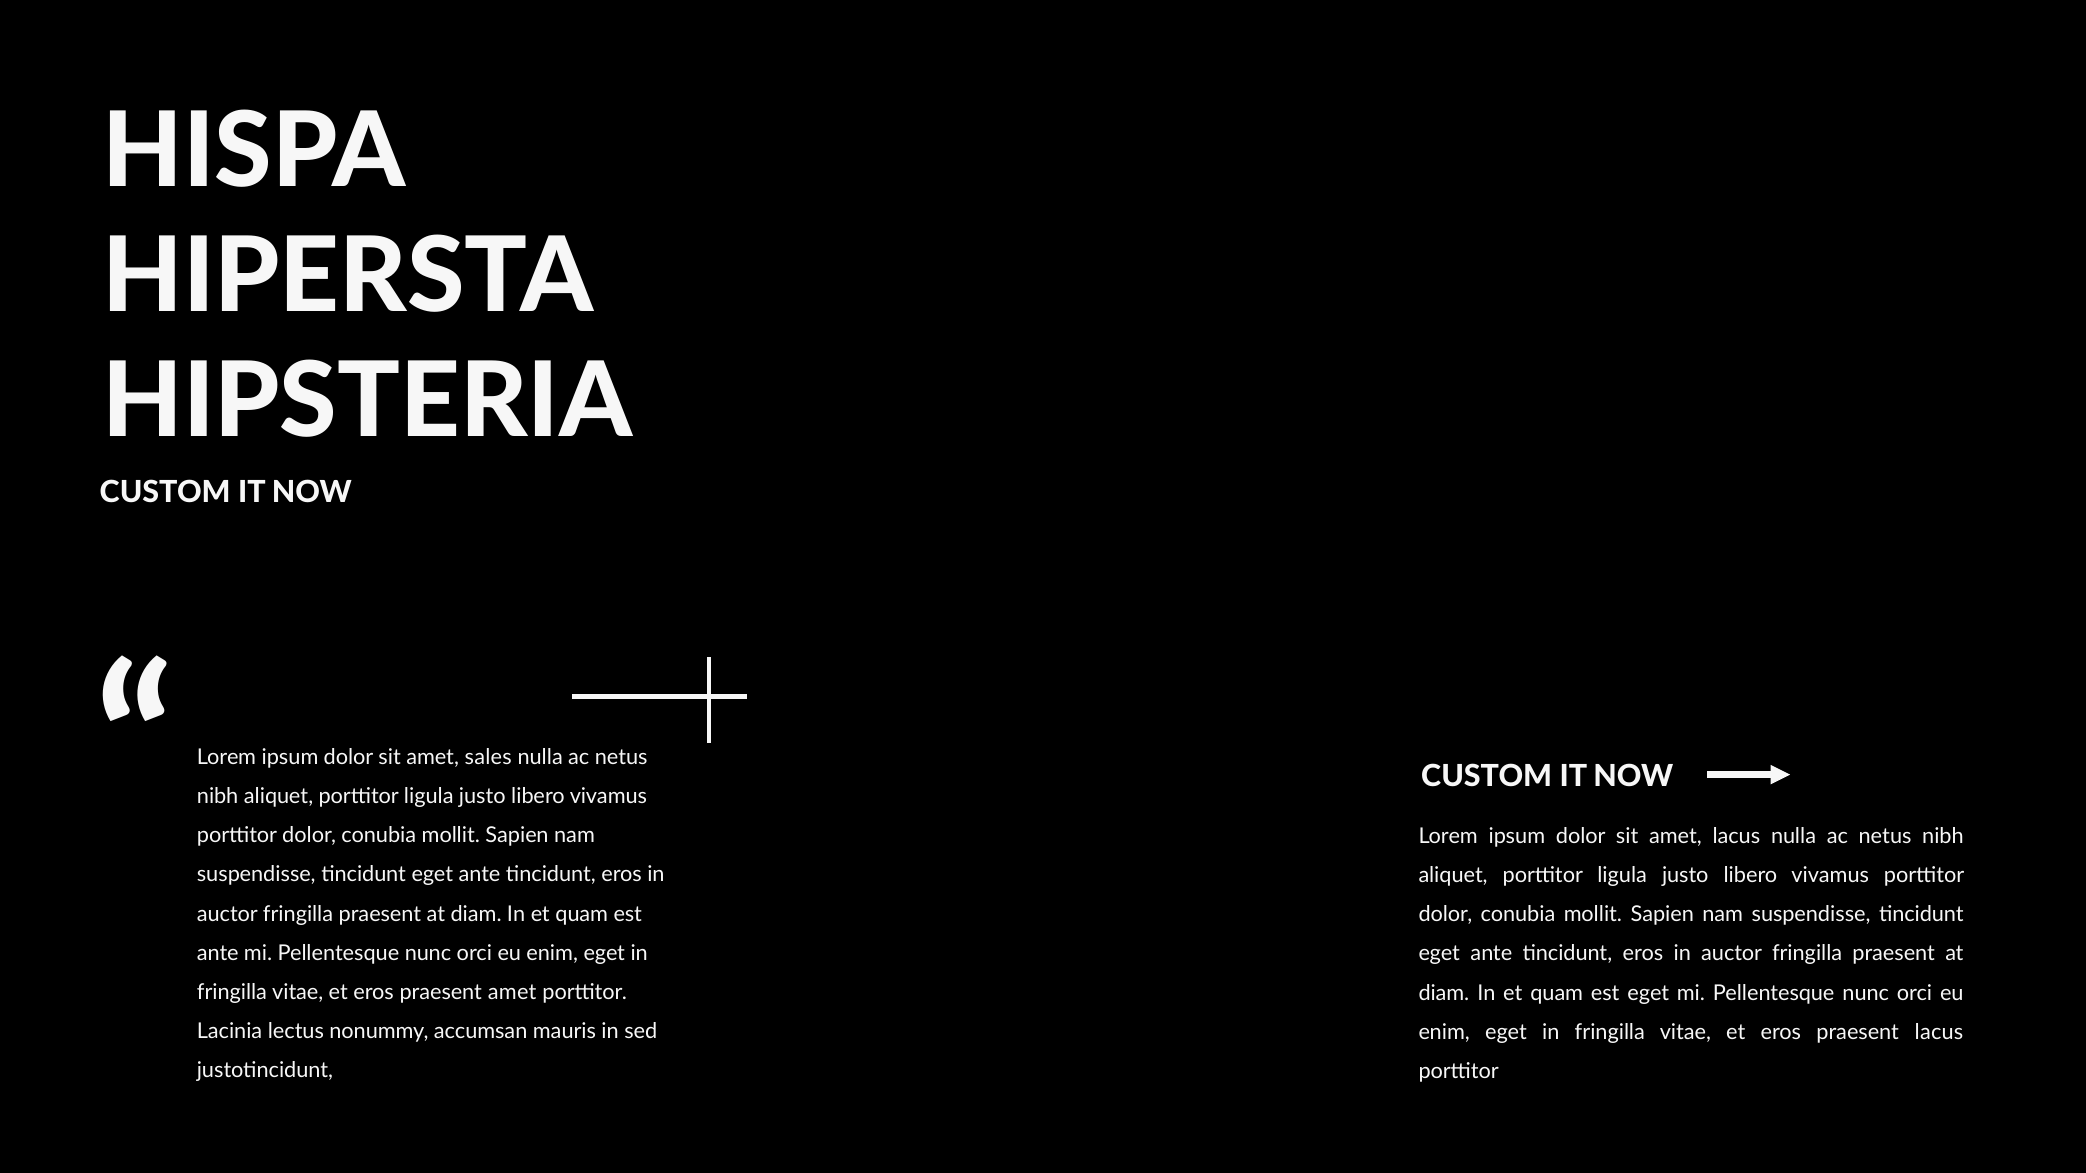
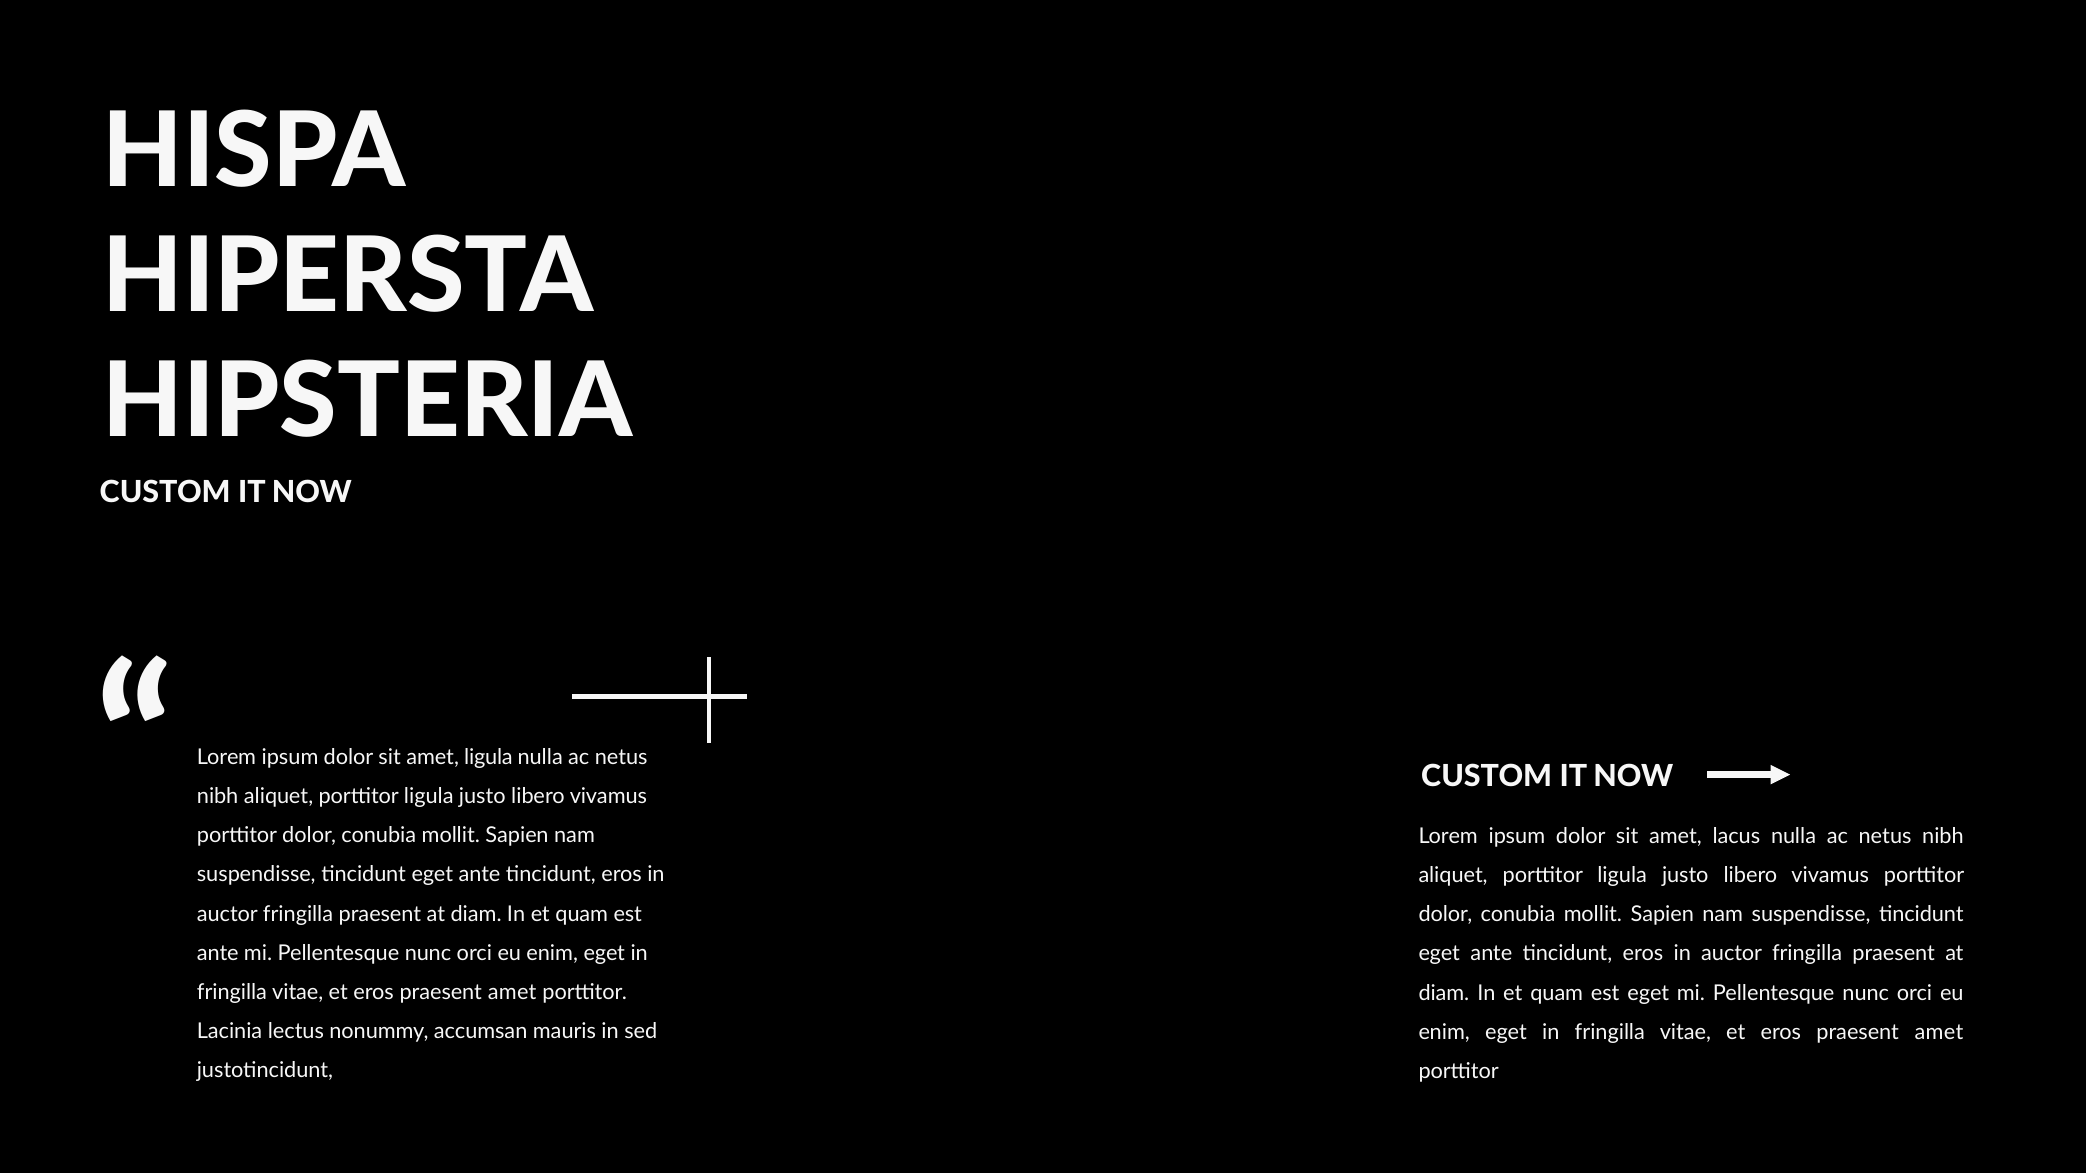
amet sales: sales -> ligula (488, 758)
lacus: lacus -> amet (1939, 1032)
